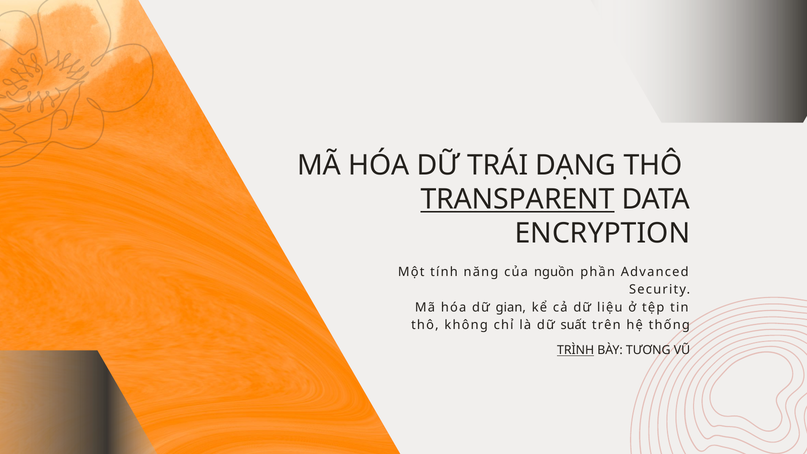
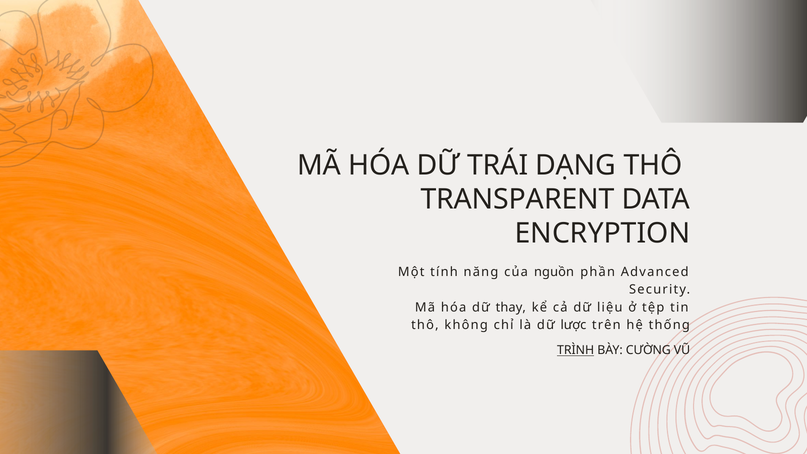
TRANSPARENT underline: present -> none (518, 199)
gian: gian -> thay (511, 307)
suất: suất -> lược (573, 325)
TƯƠNG: TƯƠNG -> CƯỜNG (648, 350)
